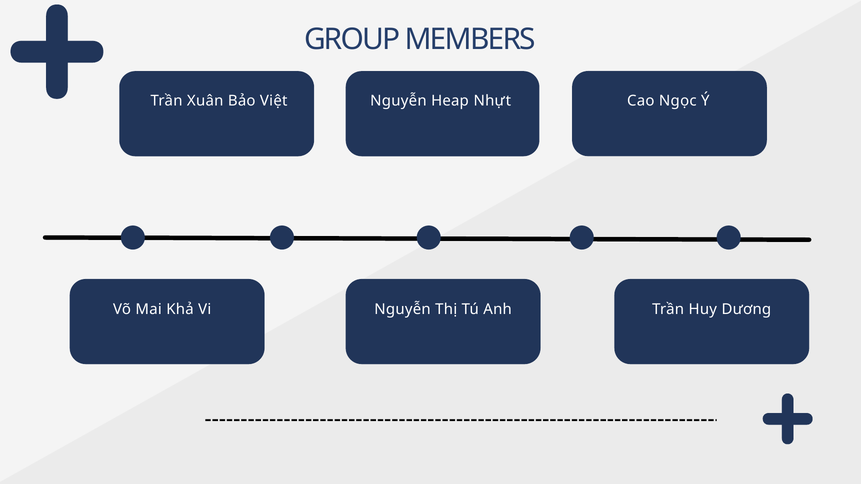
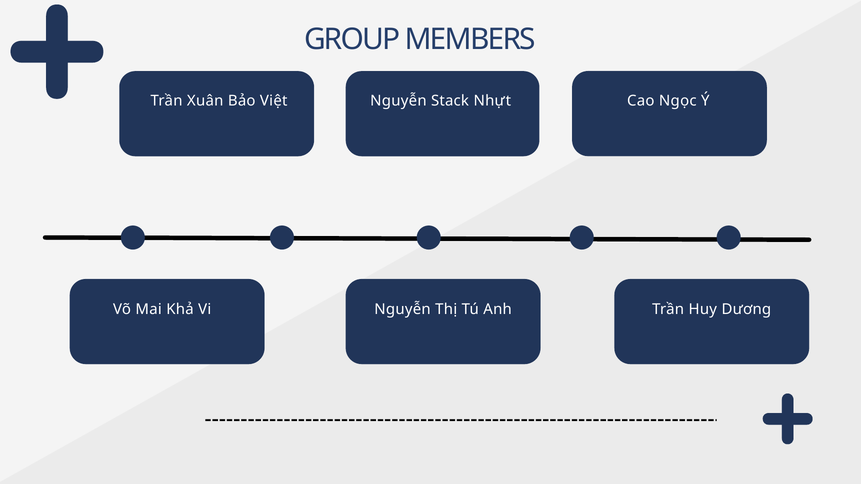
Heap: Heap -> Stack (450, 101)
